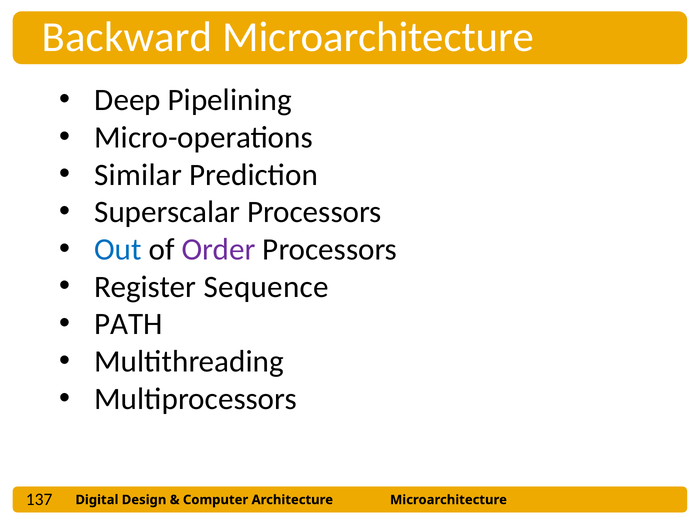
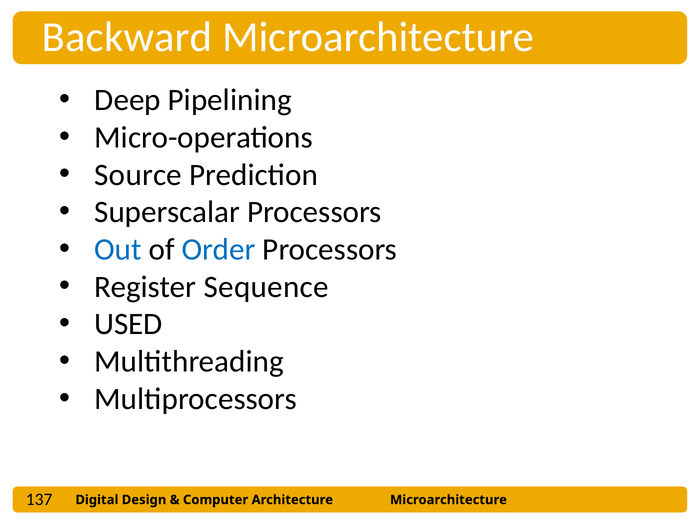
Similar: Similar -> Source (138, 175)
Order colour: purple -> blue (219, 250)
PATH: PATH -> USED (128, 324)
